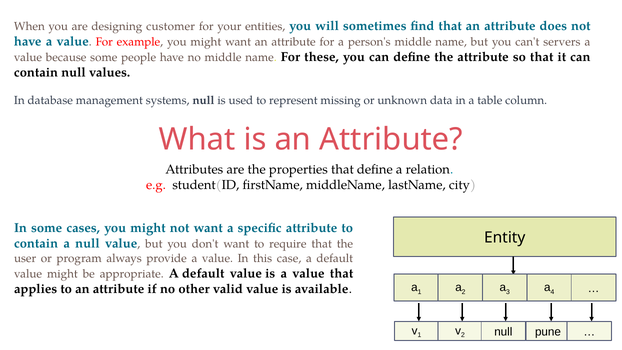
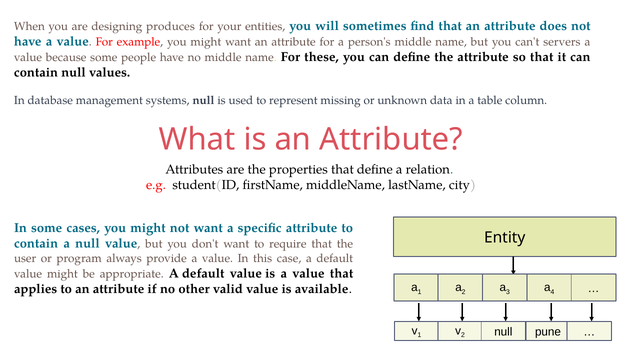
customer: customer -> produces (171, 26)
